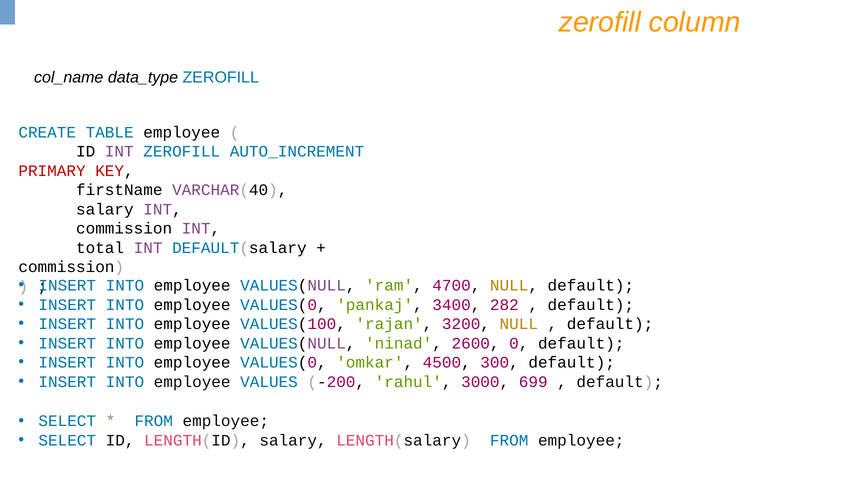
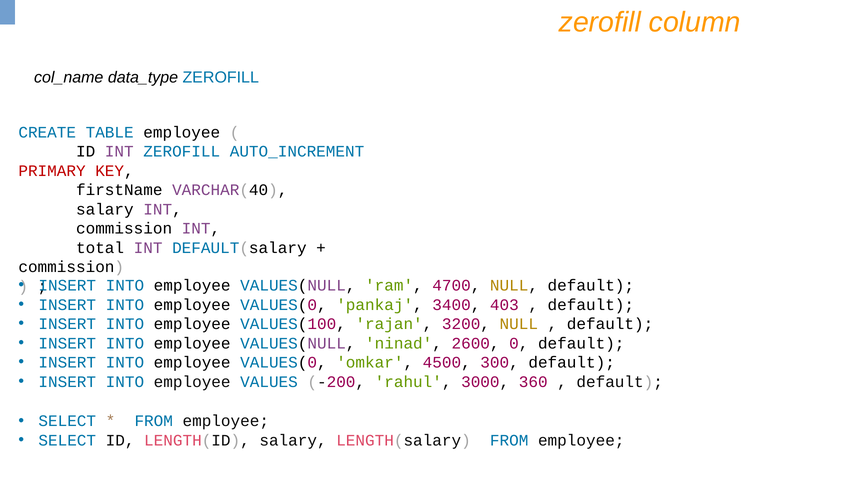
282: 282 -> 403 (504, 304)
699: 699 -> 360 (533, 381)
